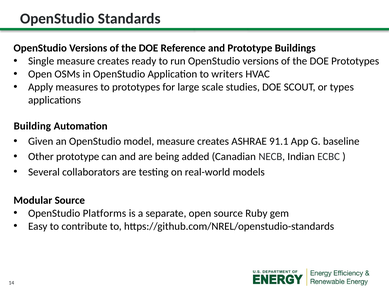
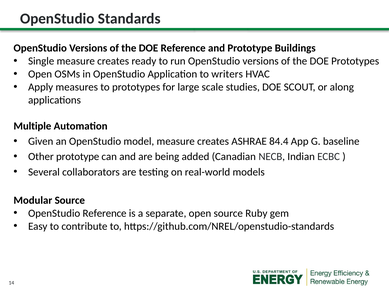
types: types -> along (342, 87)
Building: Building -> Multiple (32, 126)
91.1: 91.1 -> 84.4 (279, 141)
OpenStudio Platforms: Platforms -> Reference (105, 213)
